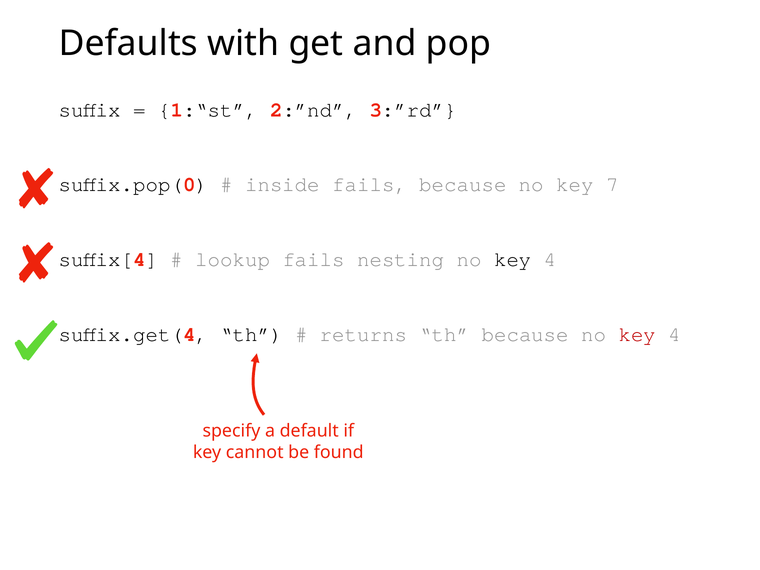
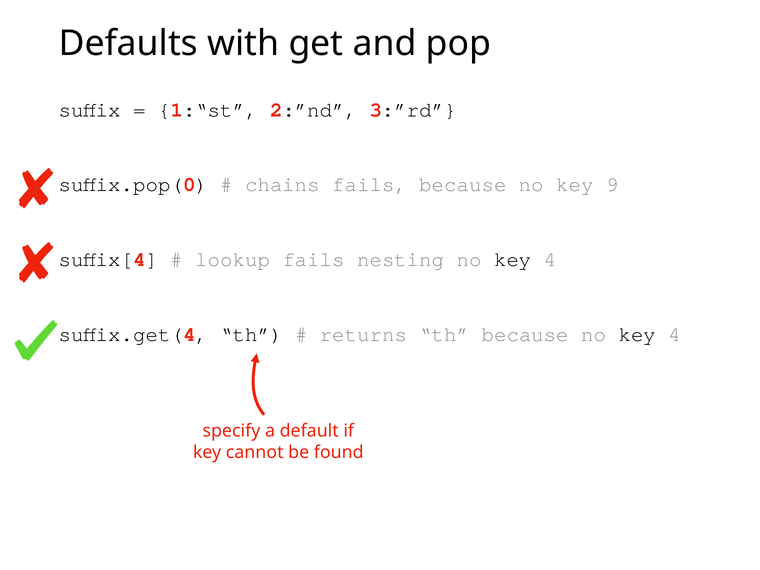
inside: inside -> chains (282, 185)
7: 7 -> 9 (612, 185)
key colour: red -> black (637, 334)
